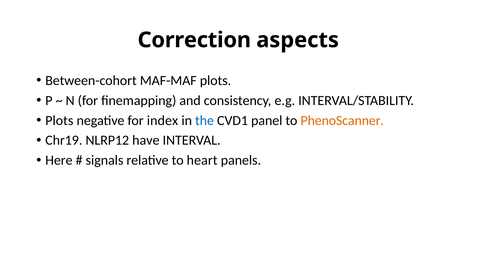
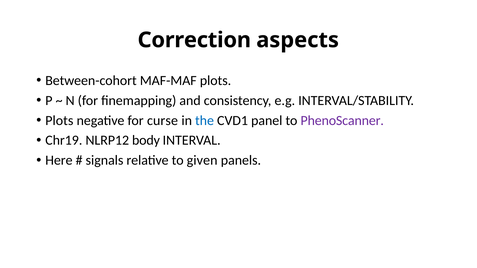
index: index -> curse (162, 121)
PhenoScanner colour: orange -> purple (342, 121)
have: have -> body (146, 141)
heart: heart -> given (202, 161)
